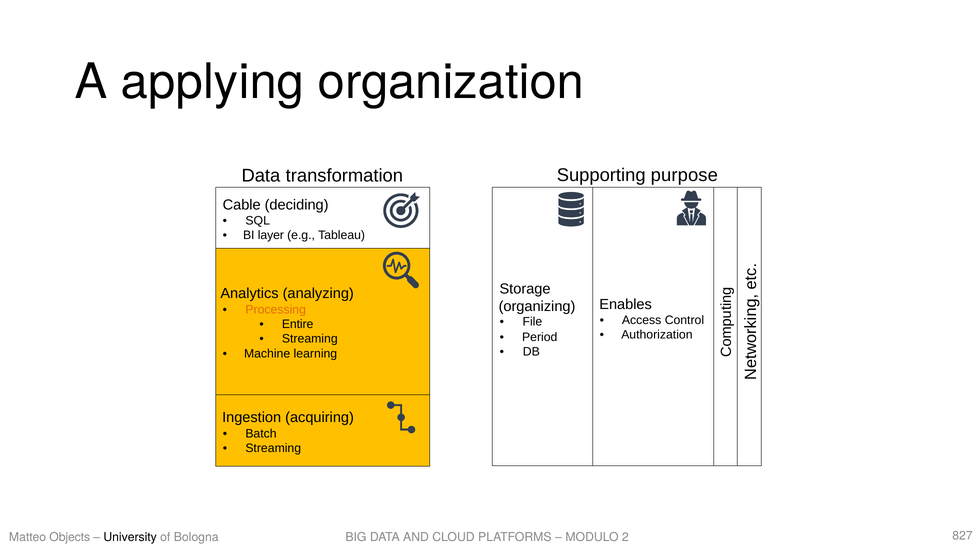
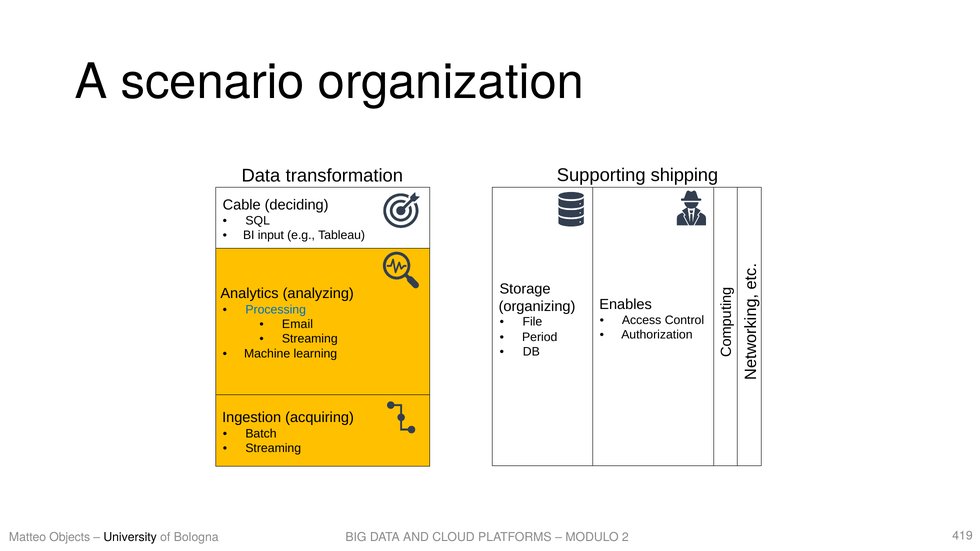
applying: applying -> scenario (213, 82)
purpose: purpose -> shipping (684, 175)
layer: layer -> input (271, 235)
Processing colour: orange -> blue (276, 310)
Entire: Entire -> Email (298, 324)
827: 827 -> 419 (963, 536)
